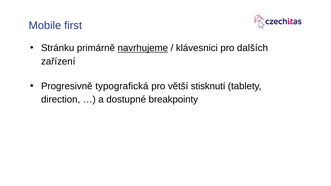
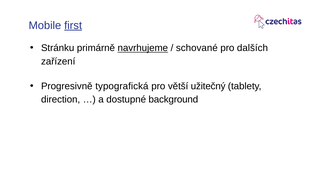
first underline: none -> present (73, 25)
klávesnici: klávesnici -> schované (197, 48)
stisknutí: stisknutí -> užitečný (208, 86)
breakpointy: breakpointy -> background (173, 100)
